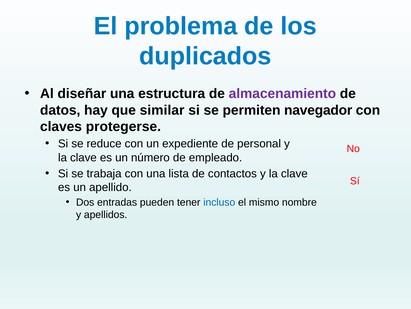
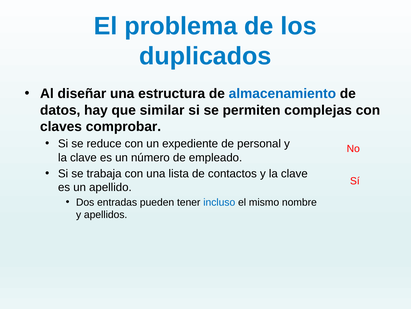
almacenamiento colour: purple -> blue (282, 93)
navegador: navegador -> complejas (318, 110)
protegerse: protegerse -> comprobar (123, 126)
